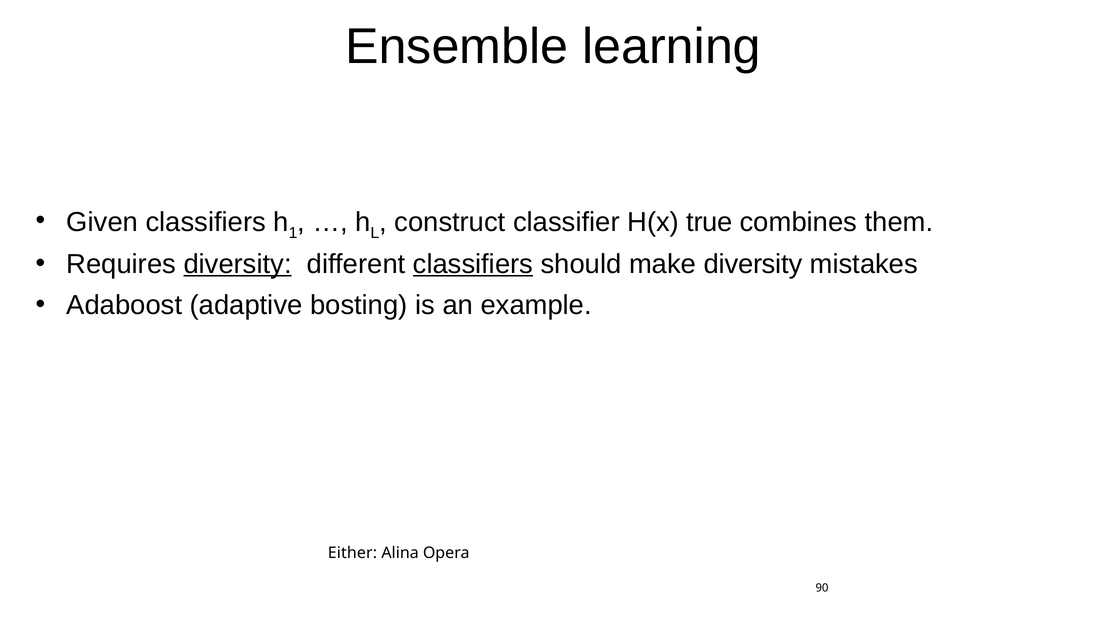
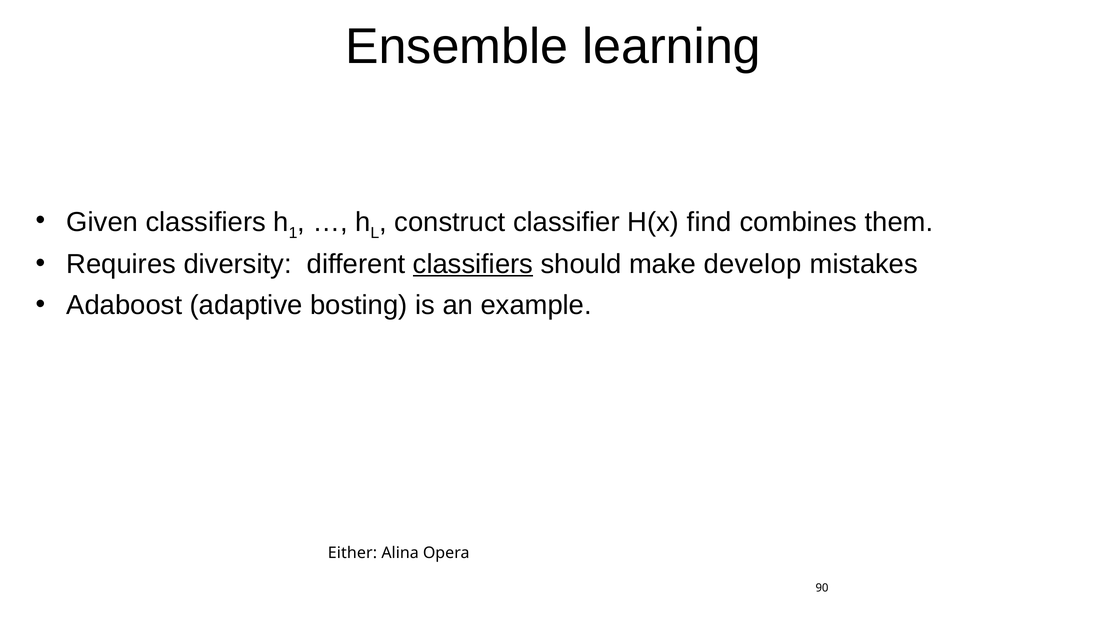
true: true -> find (709, 222)
diversity underline: present -> none (238, 264)
make diversity: diversity -> develop (753, 264)
